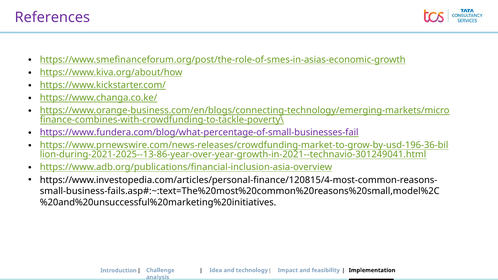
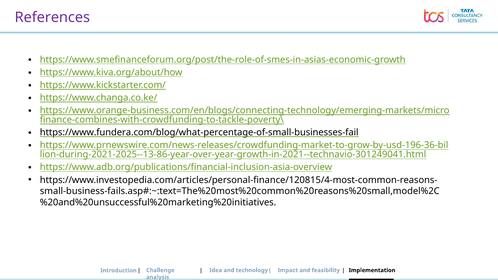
https://www.fundera.com/blog/what-percentage-of-small-businesses-fail colour: purple -> black (199, 133)
